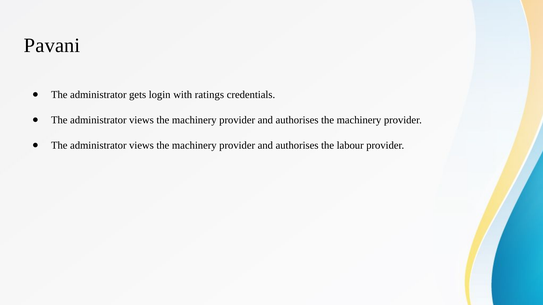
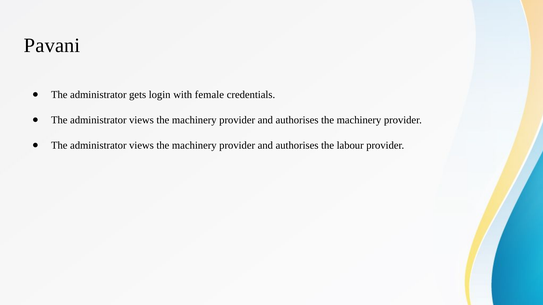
ratings: ratings -> female (209, 95)
